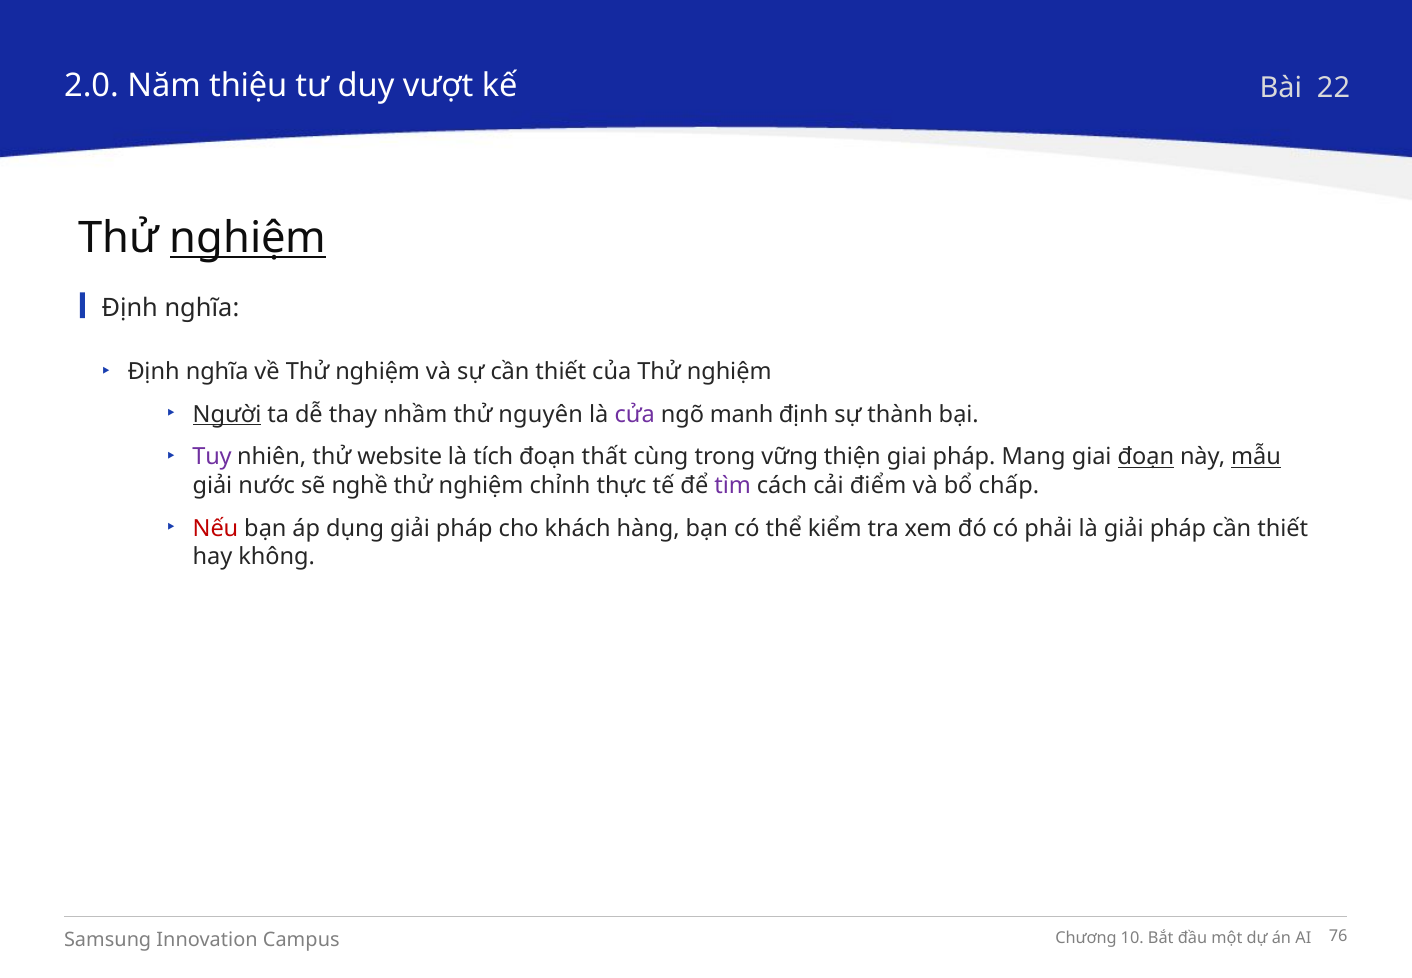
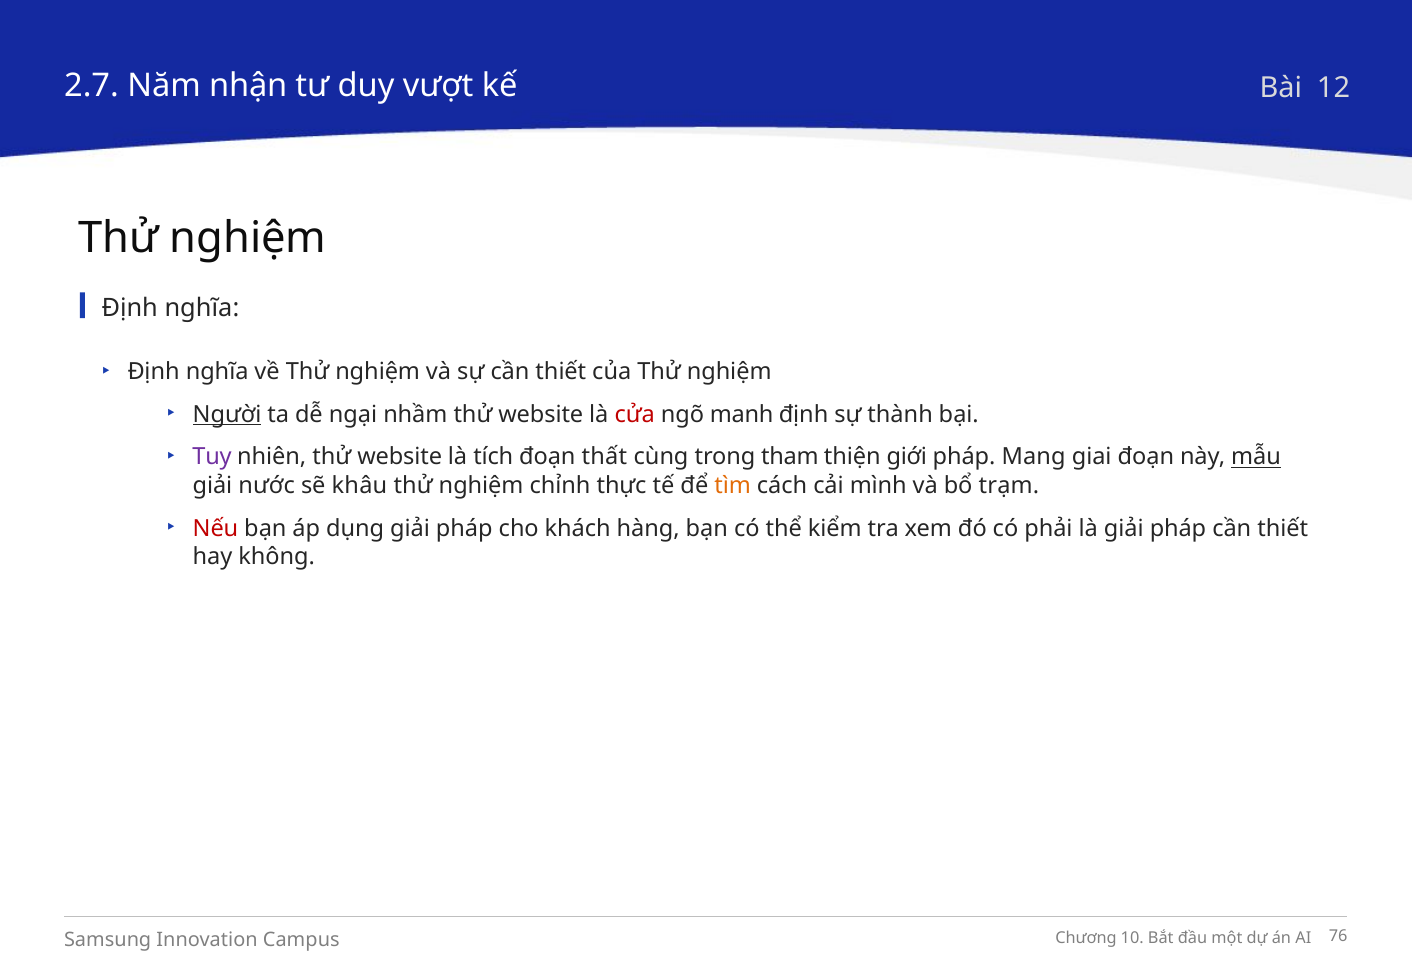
2.0: 2.0 -> 2.7 (91, 86)
thiệu: thiệu -> nhận (248, 86)
22: 22 -> 12 (1334, 88)
nghiệm underline: present -> none (248, 238)
thay: thay -> ngại (353, 414)
nhầm thử nguyên: nguyên -> website (541, 414)
cửa colour: purple -> red (635, 414)
vững: vững -> tham (790, 457)
thiện giai: giai -> giới (907, 457)
đoạn underline: present -> none (1146, 457)
nghề: nghề -> khâu (359, 485)
tìm colour: purple -> orange (733, 485)
điểm: điểm -> mình (878, 485)
chấp: chấp -> trạm (1009, 485)
